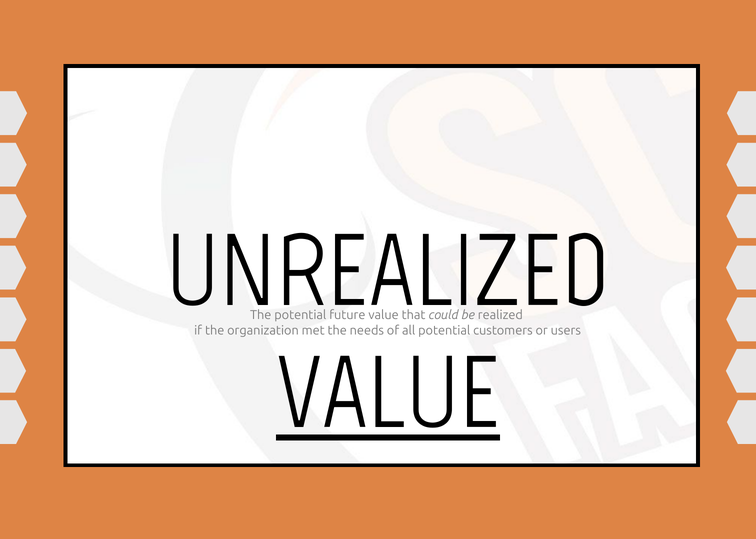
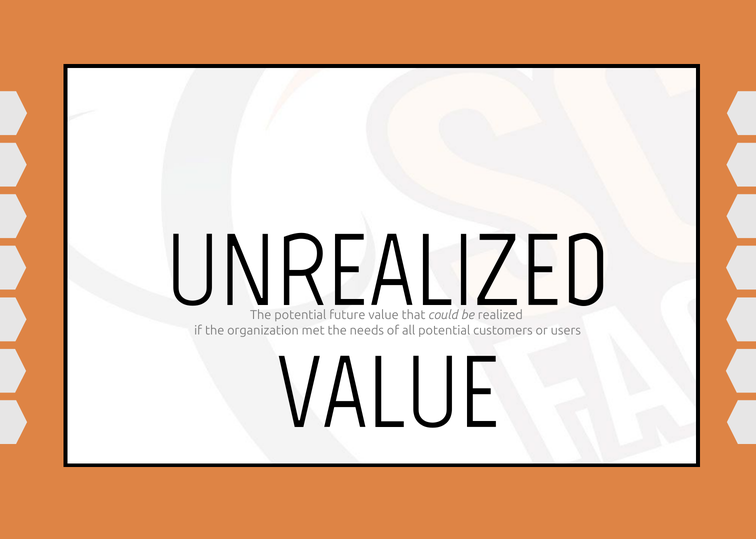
VALUE underline: present -> none (388, 394)
